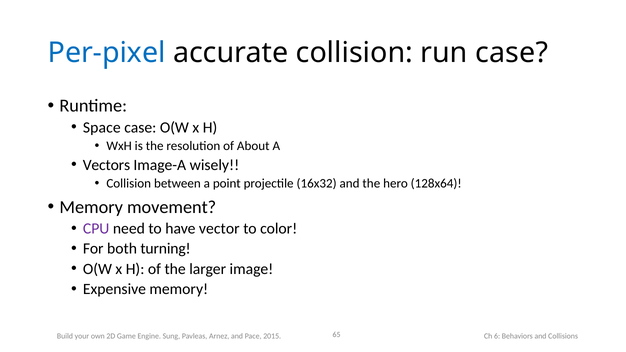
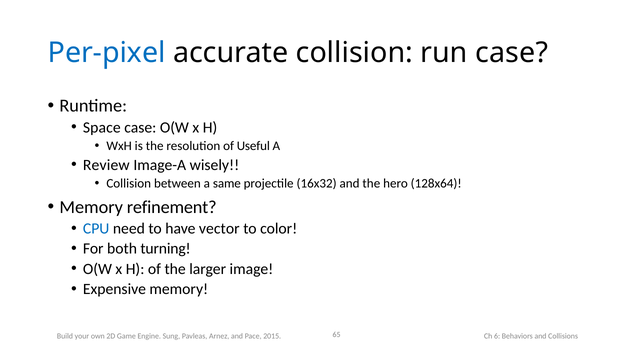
About: About -> Useful (253, 146)
Vectors: Vectors -> Review (106, 165)
point: point -> same (227, 184)
movement: movement -> refinement (172, 207)
CPU colour: purple -> blue (96, 229)
